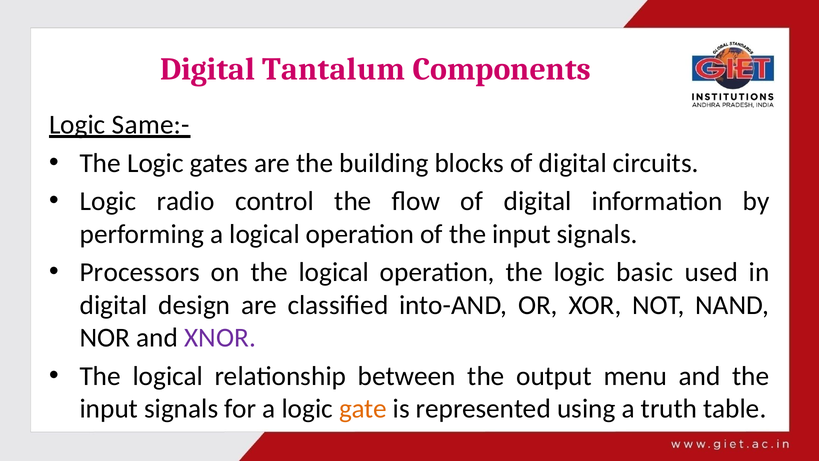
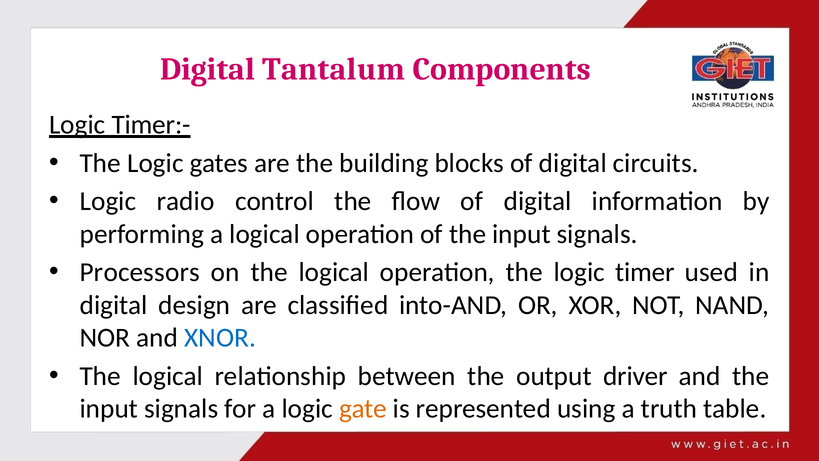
Same:-: Same:- -> Timer:- (151, 125)
basic: basic -> timer (645, 272)
XNOR colour: purple -> blue (220, 338)
menu: menu -> driver (635, 376)
